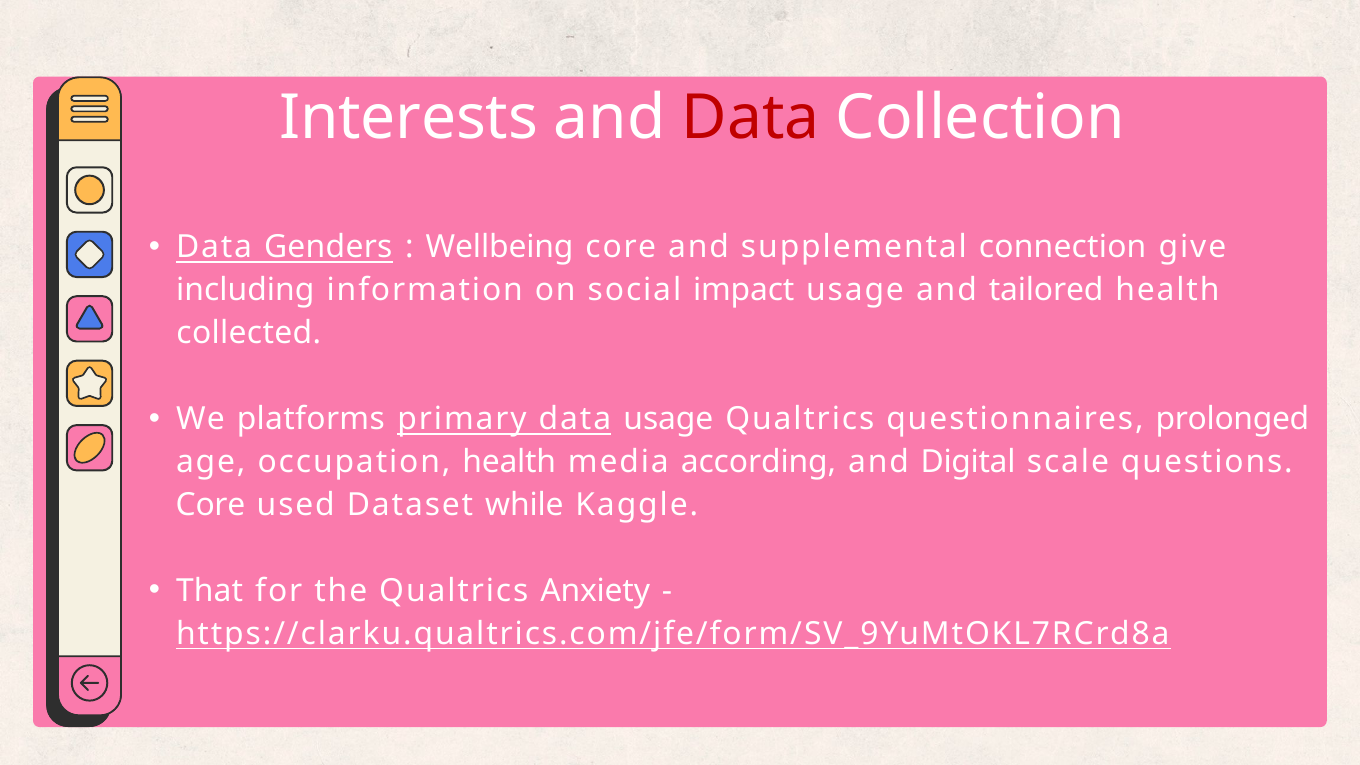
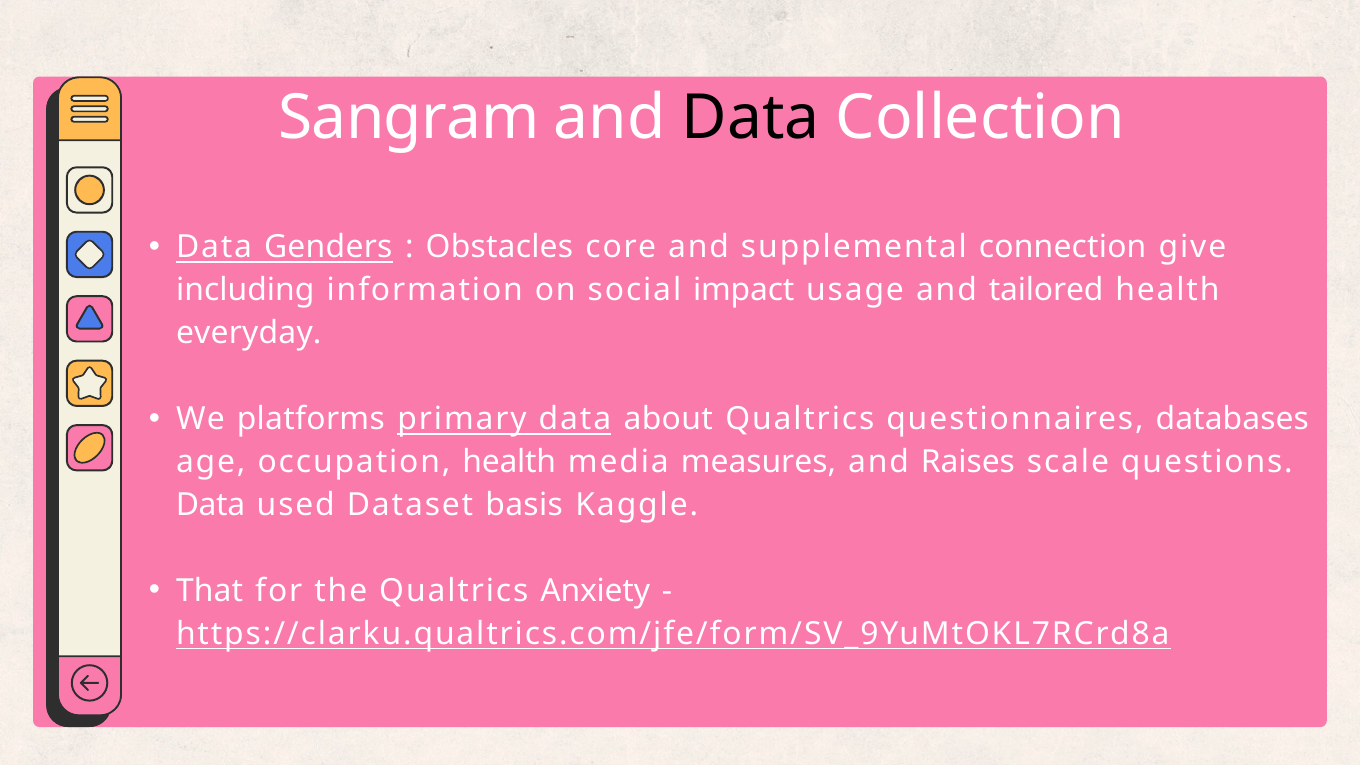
Interests: Interests -> Sangram (409, 118)
Data colour: red -> black (751, 118)
Wellbeing: Wellbeing -> Obstacles (499, 247)
collected: collected -> everyday (249, 333)
data usage: usage -> about (668, 419)
prolonged: prolonged -> databases (1232, 419)
according: according -> measures (758, 462)
Digital: Digital -> Raises (968, 462)
Core: Core -> Data (210, 505)
while: while -> basis (524, 505)
